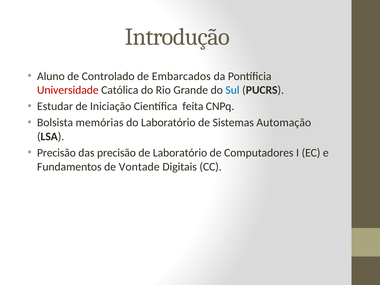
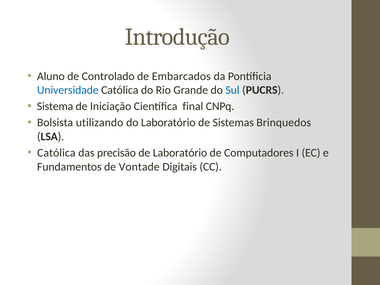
Universidade colour: red -> blue (68, 90)
Estudar: Estudar -> Sistema (55, 106)
feita: feita -> final (193, 106)
memórias: memórias -> utilizando (100, 123)
Automação: Automação -> Brinquedos (284, 123)
Precisão: Precisão -> Católica (56, 153)
